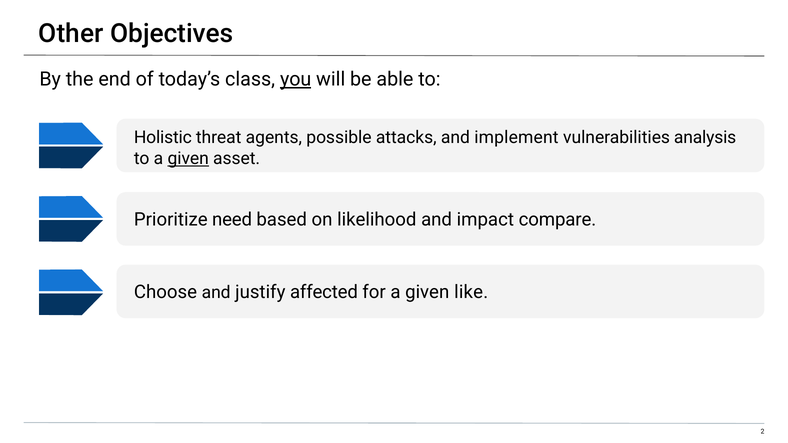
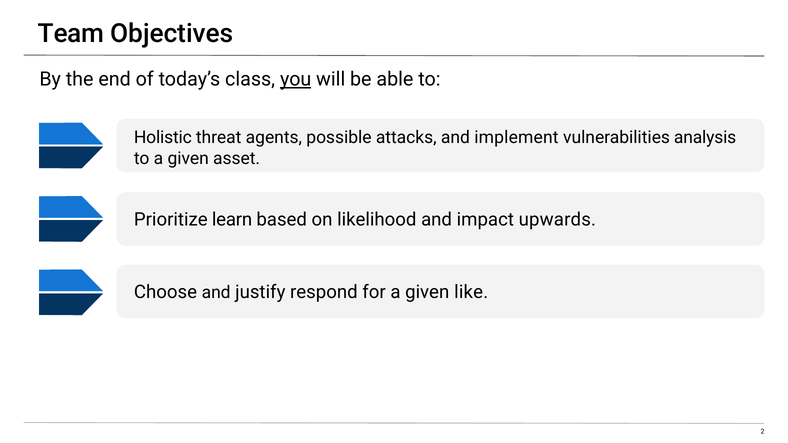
Other: Other -> Team (71, 33)
given underline: present -> none (188, 159)
need: need -> learn (232, 220)
compare: compare -> upwards (557, 220)
affected: affected -> respond (324, 293)
